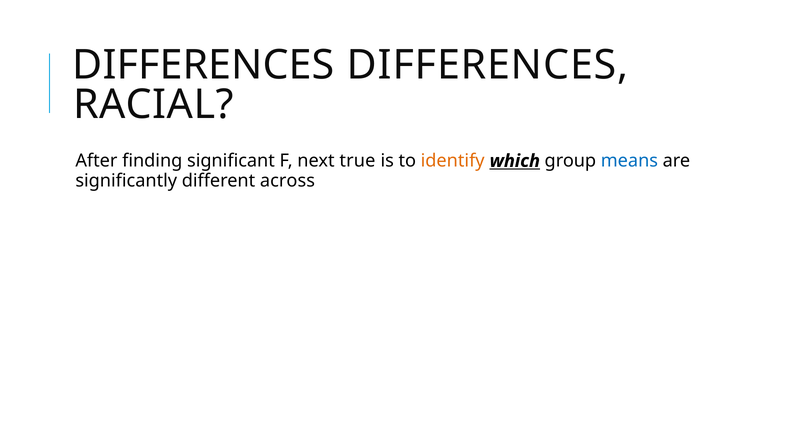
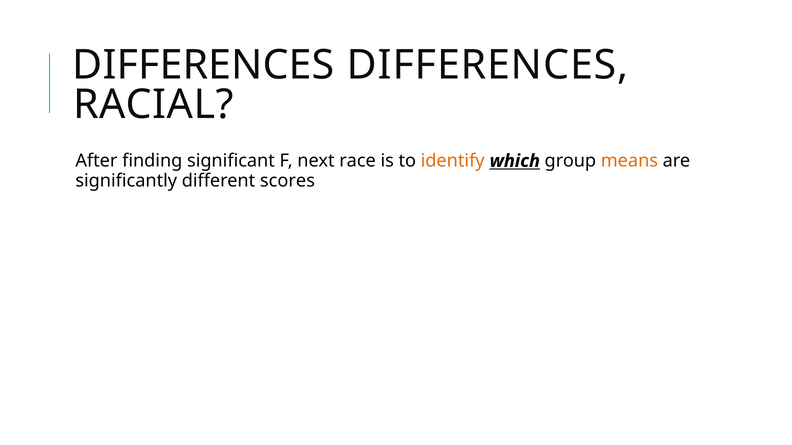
true: true -> race (358, 161)
means colour: blue -> orange (629, 161)
across: across -> scores (287, 181)
